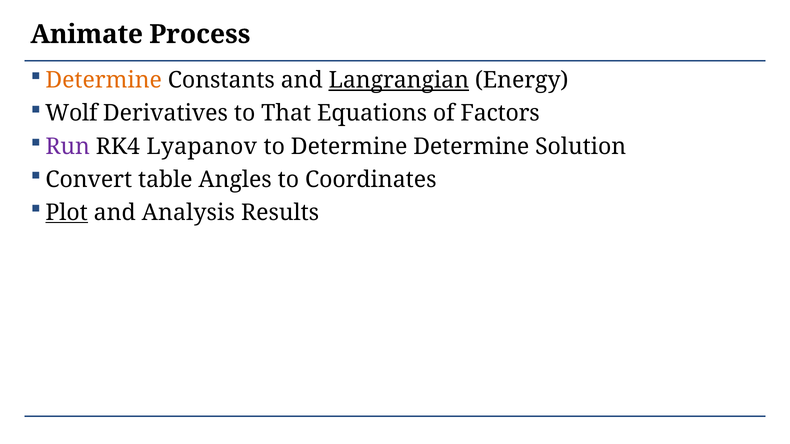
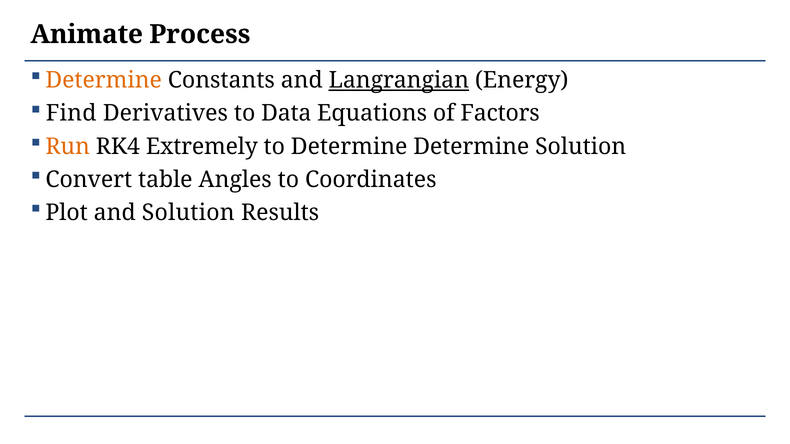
Wolf: Wolf -> Find (71, 113)
That: That -> Data (286, 113)
Run colour: purple -> orange (68, 147)
Lyapanov: Lyapanov -> Extremely (202, 147)
Plot underline: present -> none (67, 213)
and Analysis: Analysis -> Solution (188, 213)
